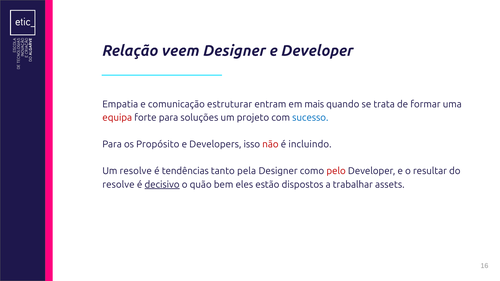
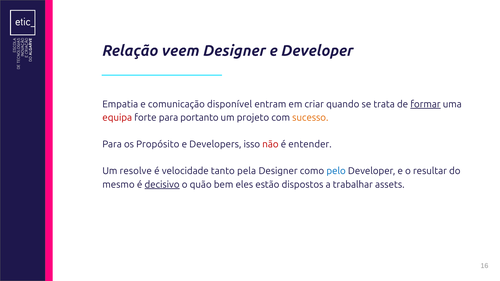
estruturar: estruturar -> disponível (230, 104)
mais: mais -> criar (314, 104)
formar underline: none -> present (425, 104)
soluções: soluções -> portanto (199, 118)
sucesso colour: blue -> orange (310, 118)
incluindo: incluindo -> entender (310, 144)
tendências: tendências -> velocidade (185, 171)
pelo colour: red -> blue (336, 171)
resolve: resolve -> mesmo (119, 185)
